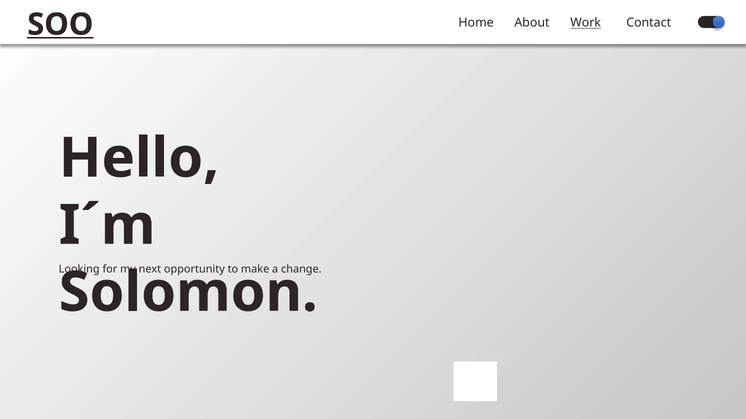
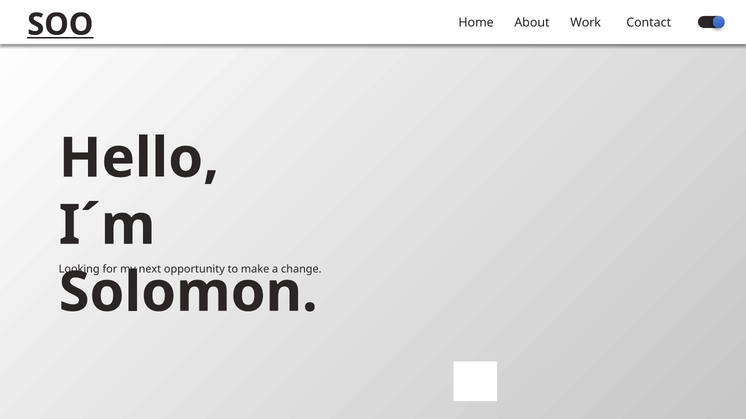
Work underline: present -> none (586, 23)
